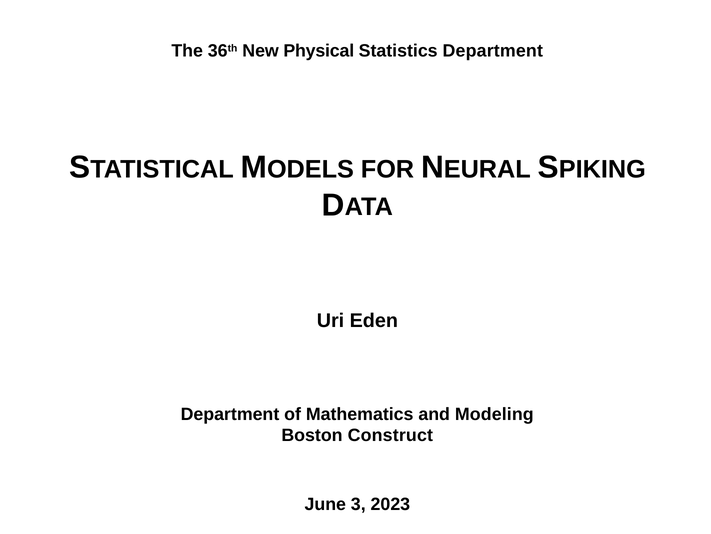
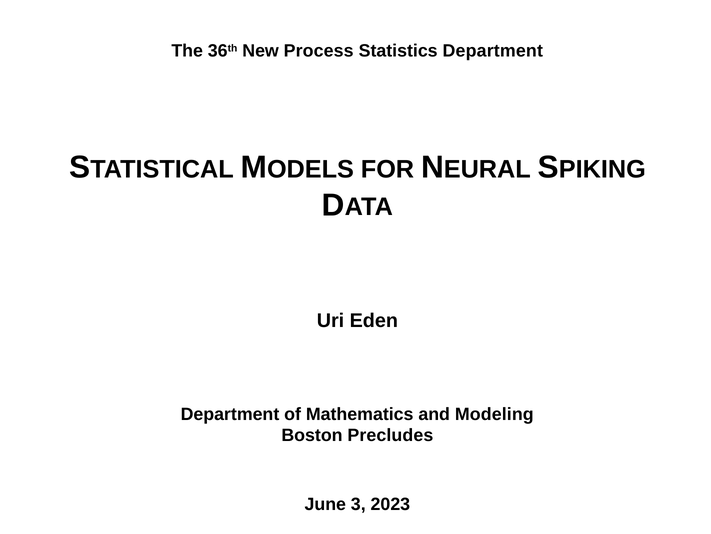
Physical: Physical -> Process (319, 51)
Construct: Construct -> Precludes (390, 435)
